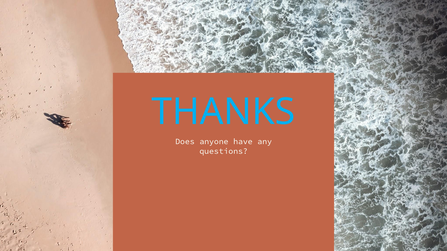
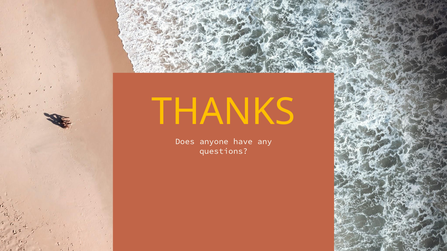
THANKS colour: light blue -> yellow (223, 112)
